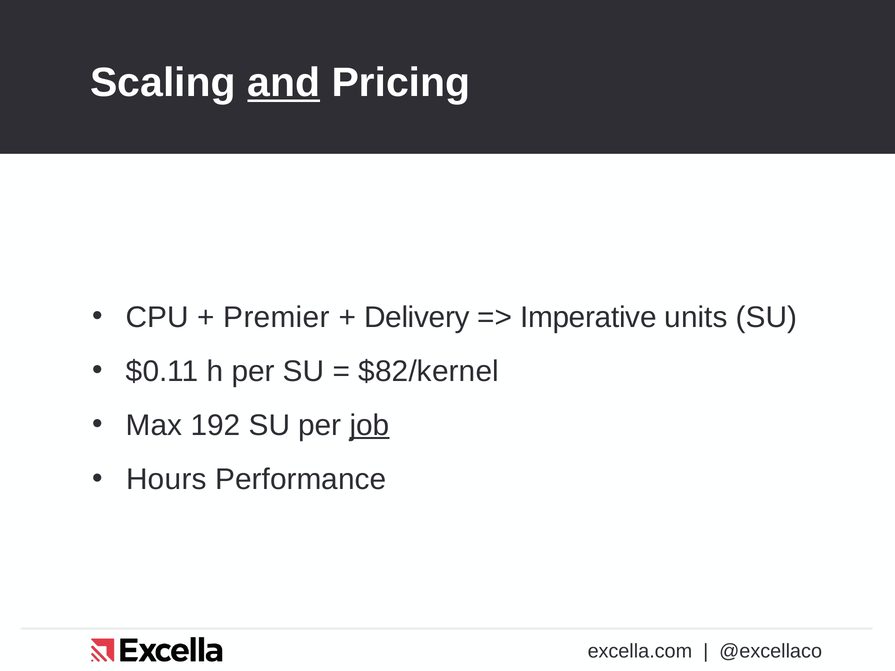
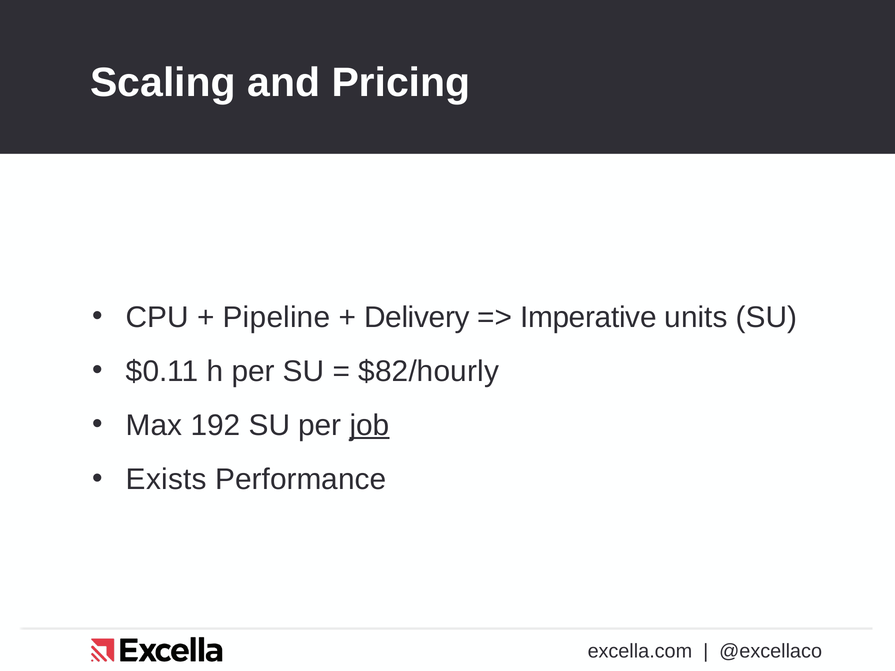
and underline: present -> none (284, 83)
Premier: Premier -> Pipeline (277, 317)
$82/kernel: $82/kernel -> $82/hourly (429, 371)
Hours: Hours -> Exists (166, 480)
